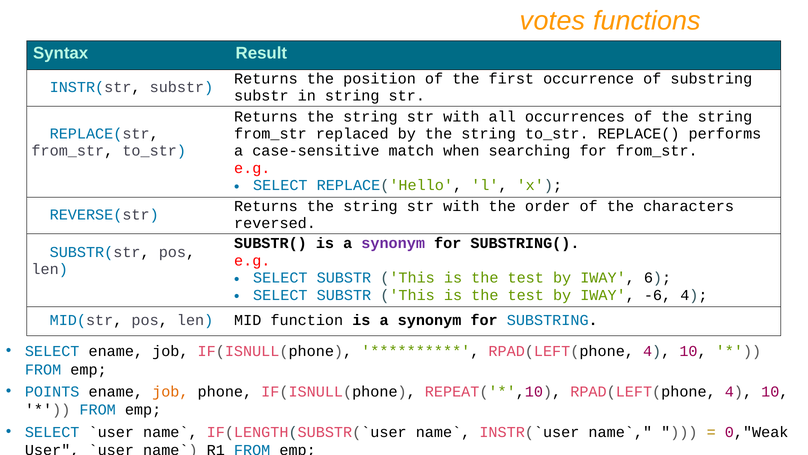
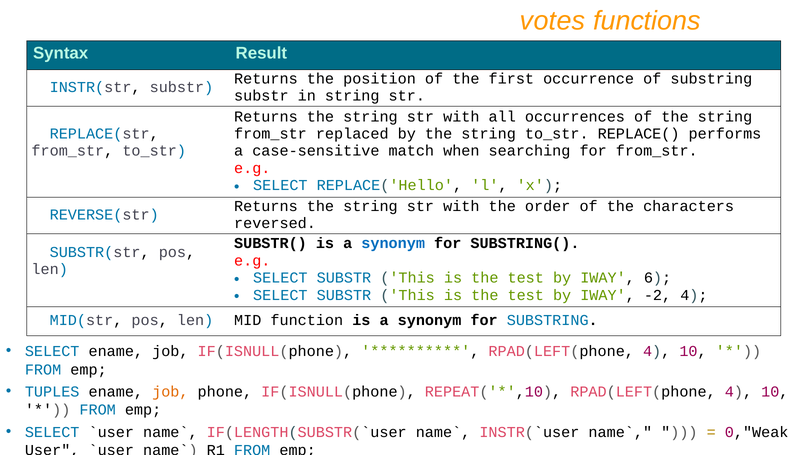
synonym colour: purple -> blue (393, 243)
-6: -6 -> -2 (658, 295)
POINTS: POINTS -> TUPLES (52, 391)
